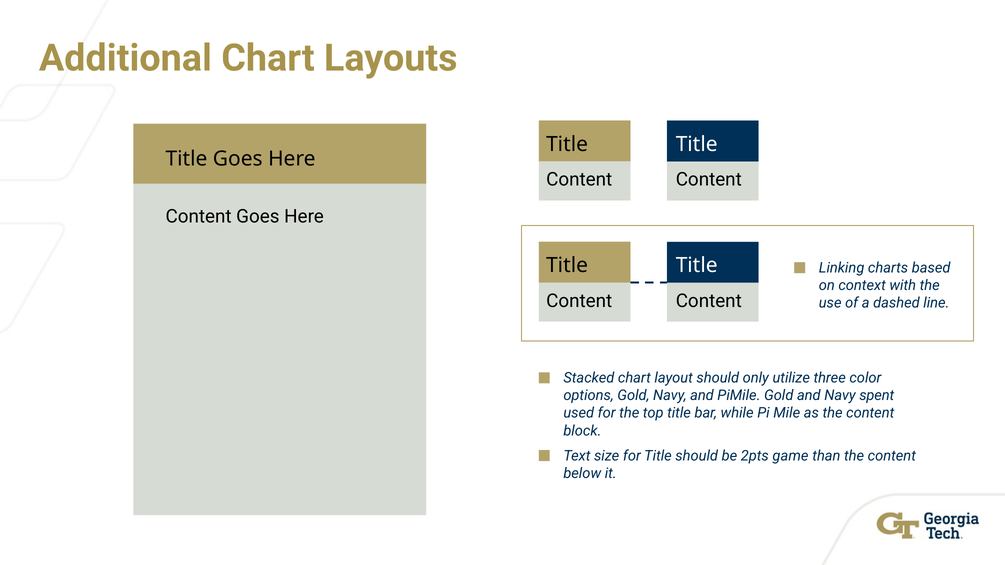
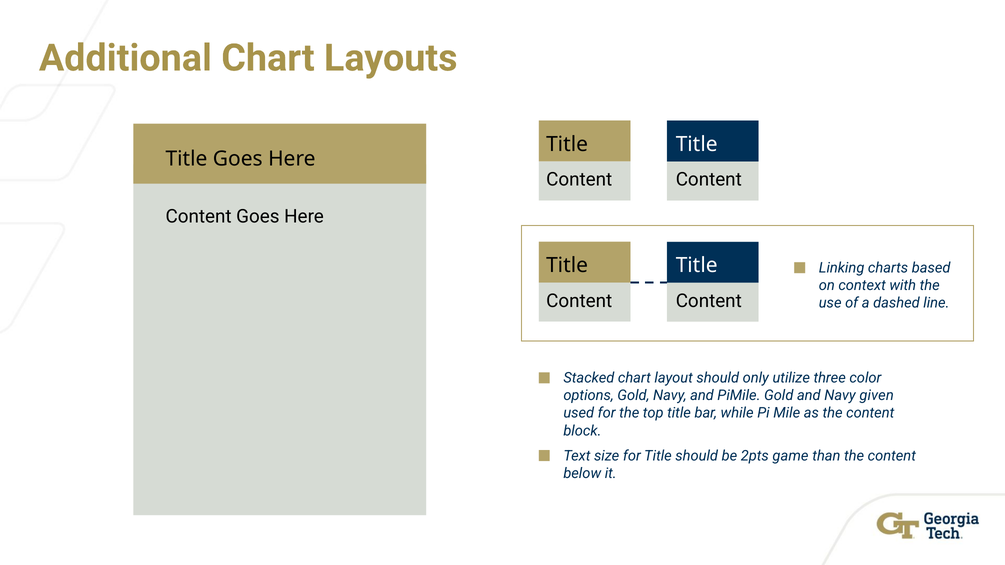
spent: spent -> given (877, 396)
